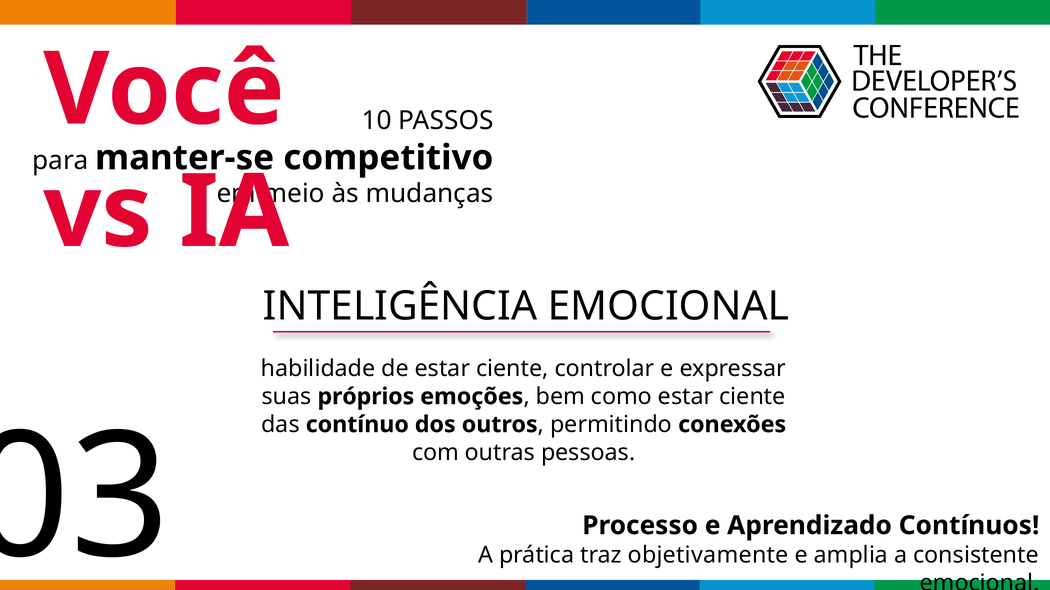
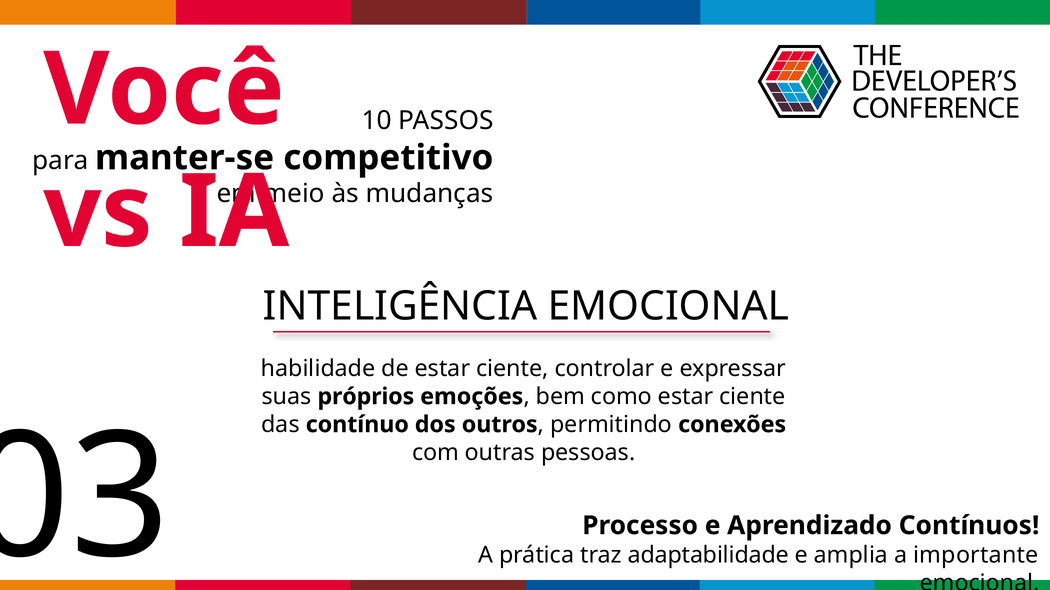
objetivamente: objetivamente -> adaptabilidade (708, 556)
consistente: consistente -> importante (976, 556)
